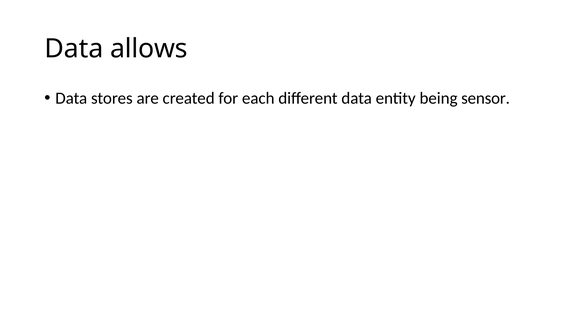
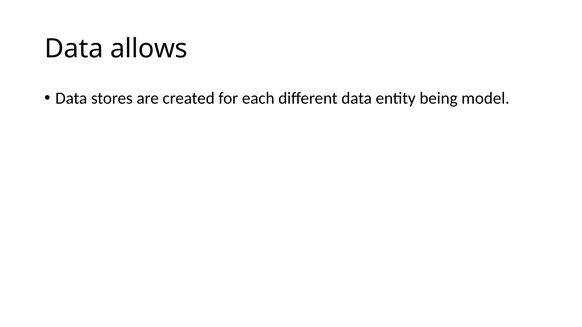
sensor: sensor -> model (485, 98)
